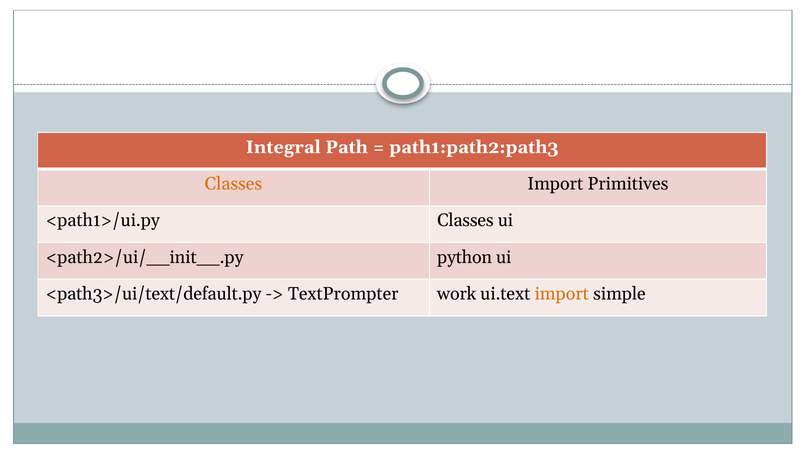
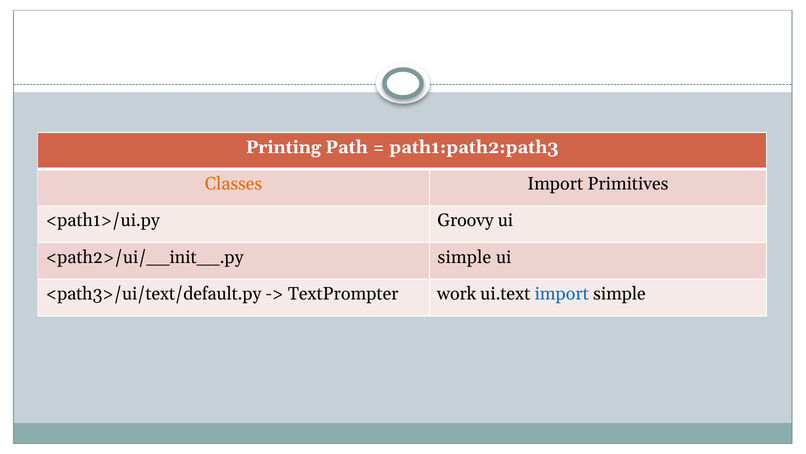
Integral: Integral -> Printing (283, 147)
<path1>/ui.py Classes: Classes -> Groovy (465, 220)
python: python -> simple (464, 257)
import colour: orange -> blue (562, 293)
